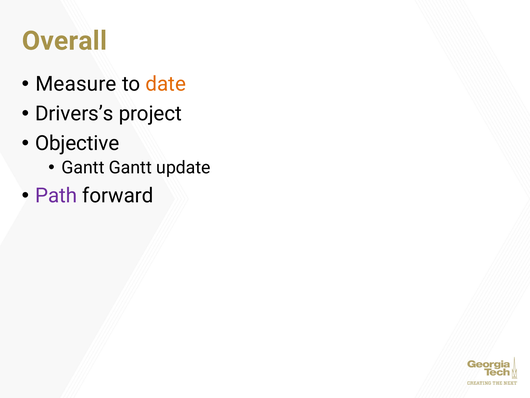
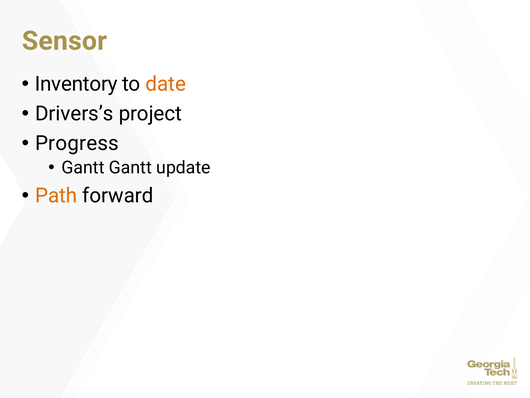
Overall: Overall -> Sensor (64, 41)
Measure: Measure -> Inventory (76, 84)
Objective: Objective -> Progress (77, 143)
Path colour: purple -> orange (56, 196)
